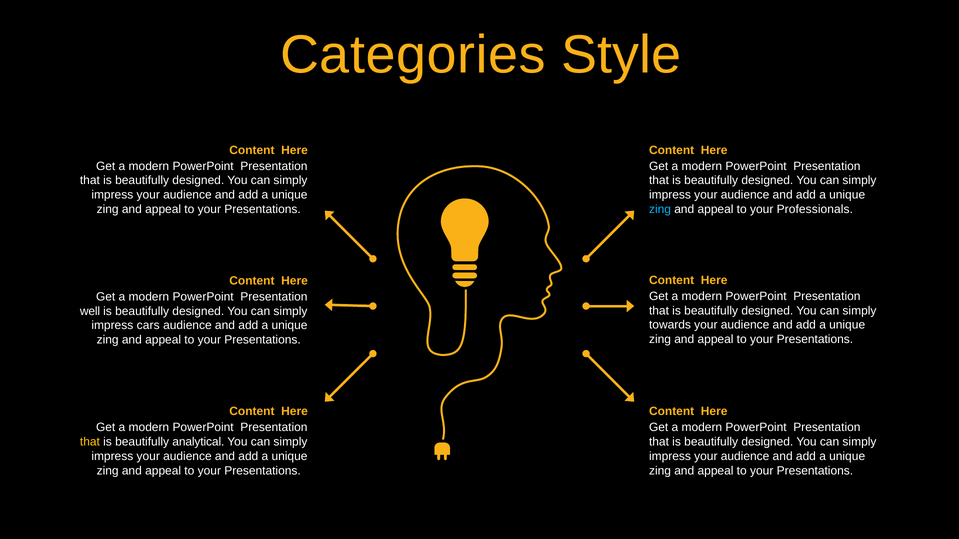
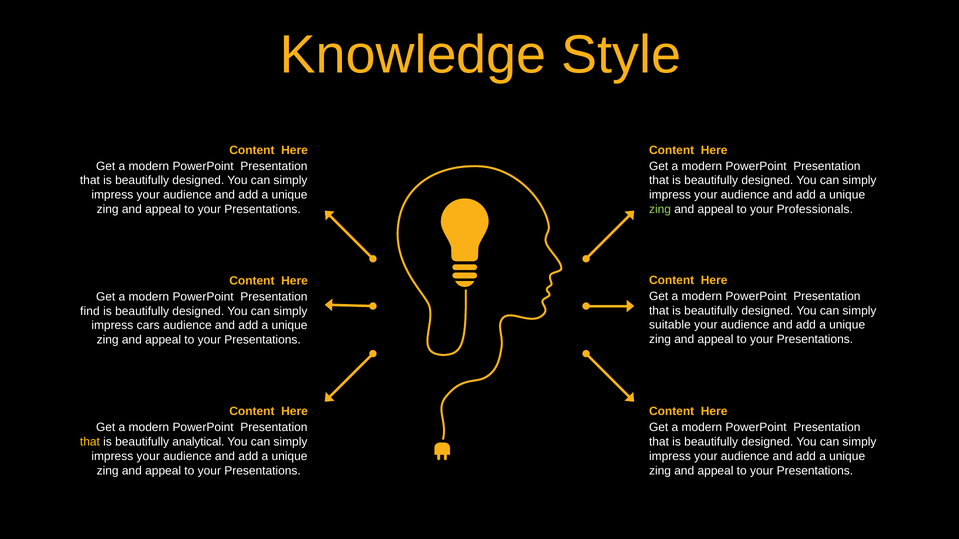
Categories: Categories -> Knowledge (413, 55)
zing colour: light blue -> light green (660, 209)
well: well -> find (90, 311)
towards: towards -> suitable (670, 325)
